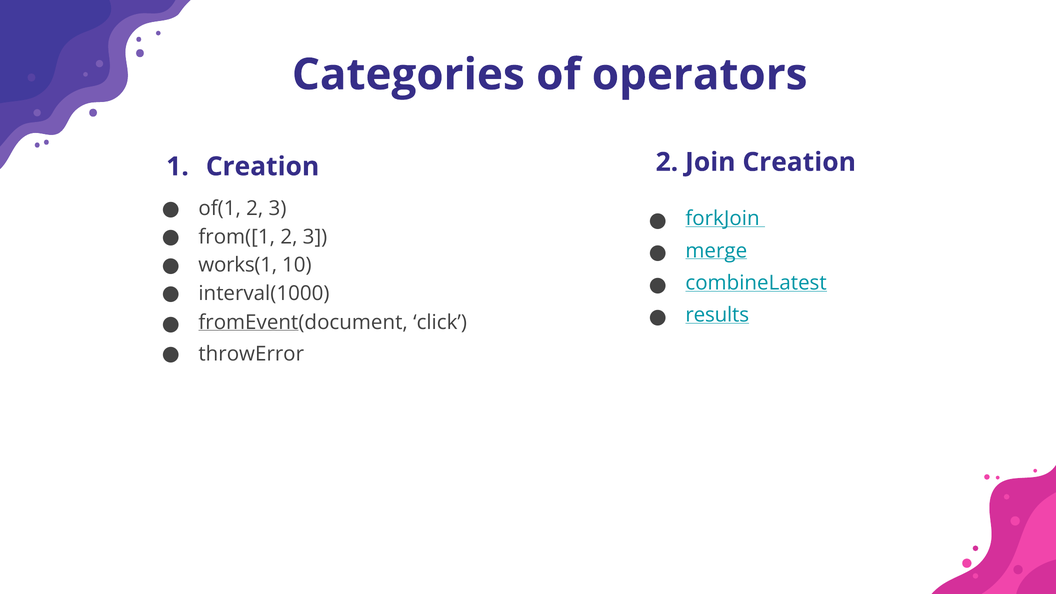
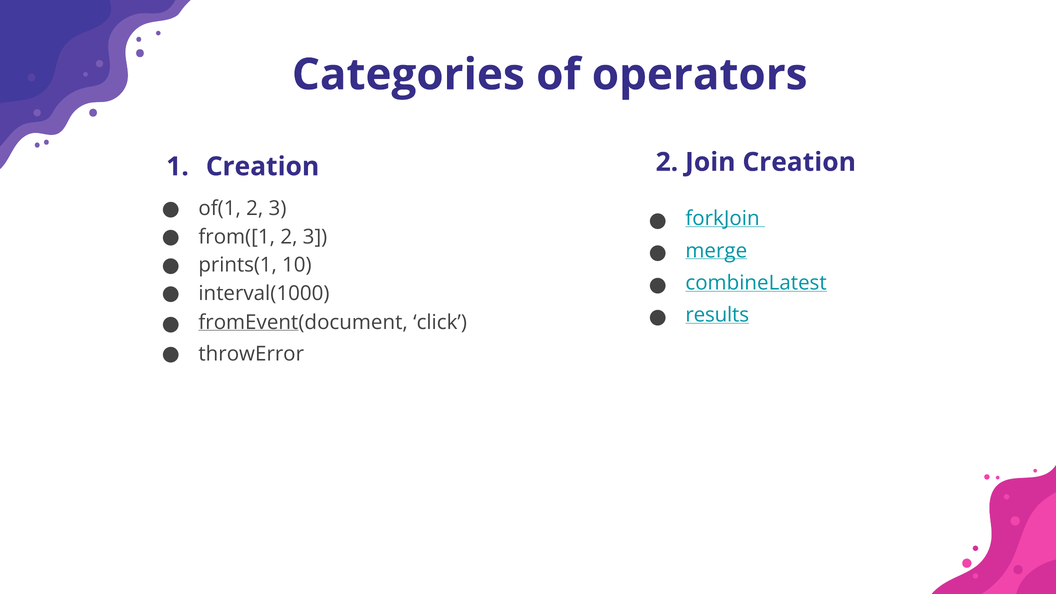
works(1: works(1 -> prints(1 (238, 265)
